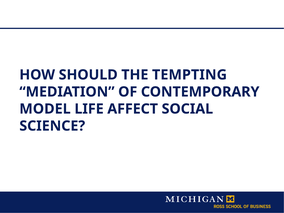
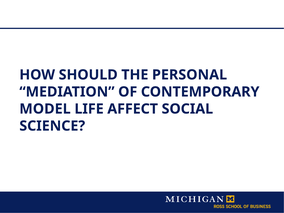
TEMPTING: TEMPTING -> PERSONAL (190, 75)
